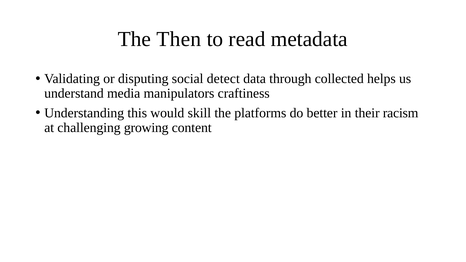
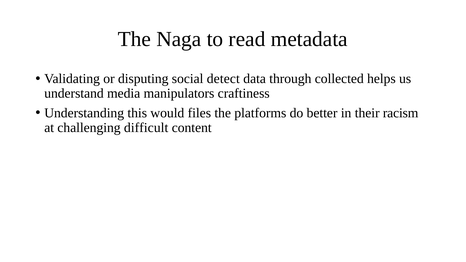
Then: Then -> Naga (179, 39)
skill: skill -> files (199, 113)
growing: growing -> difficult (146, 128)
